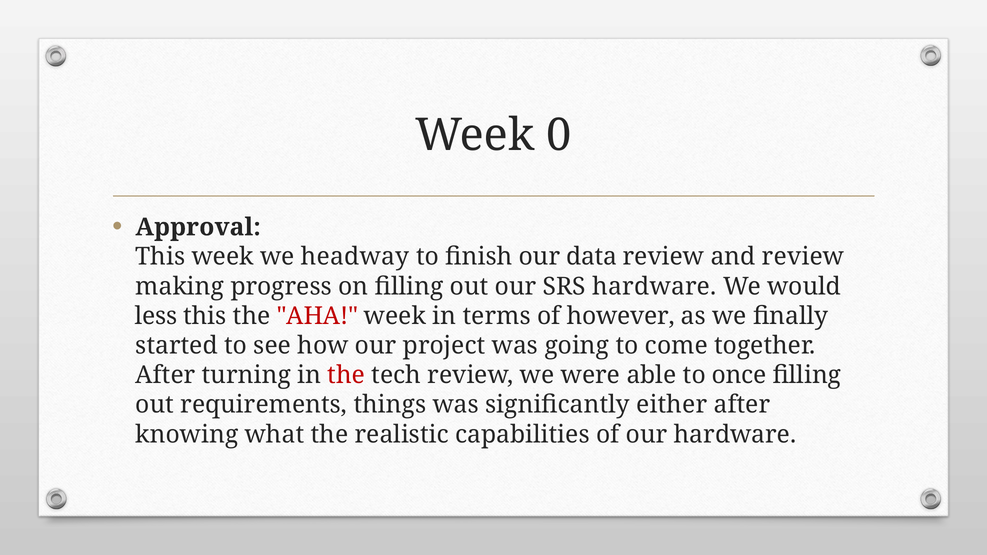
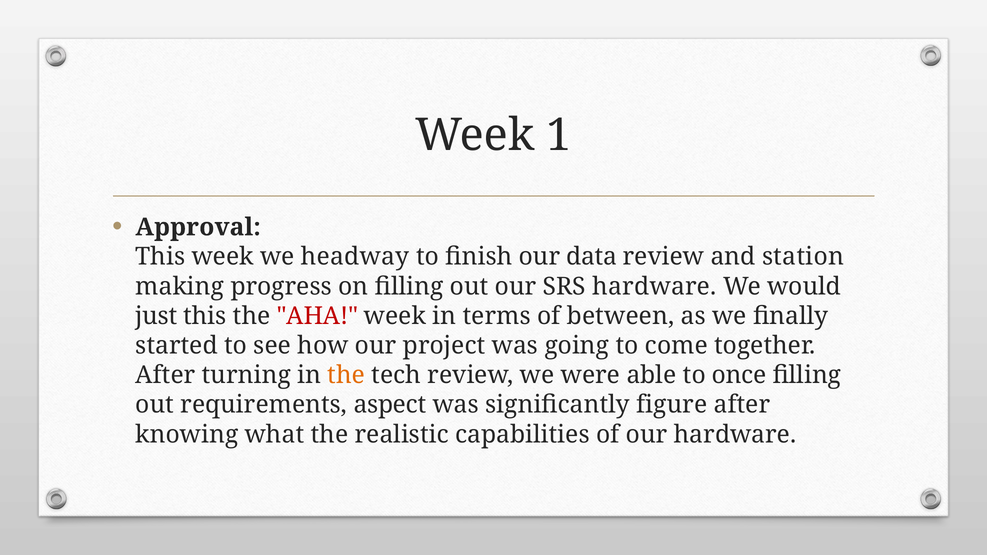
0: 0 -> 1 (559, 135)
and review: review -> station (803, 257)
less: less -> just (156, 316)
however: however -> between (621, 316)
the colour: red -> orange (346, 375)
things: things -> aspect (390, 405)
either: either -> figure (672, 405)
